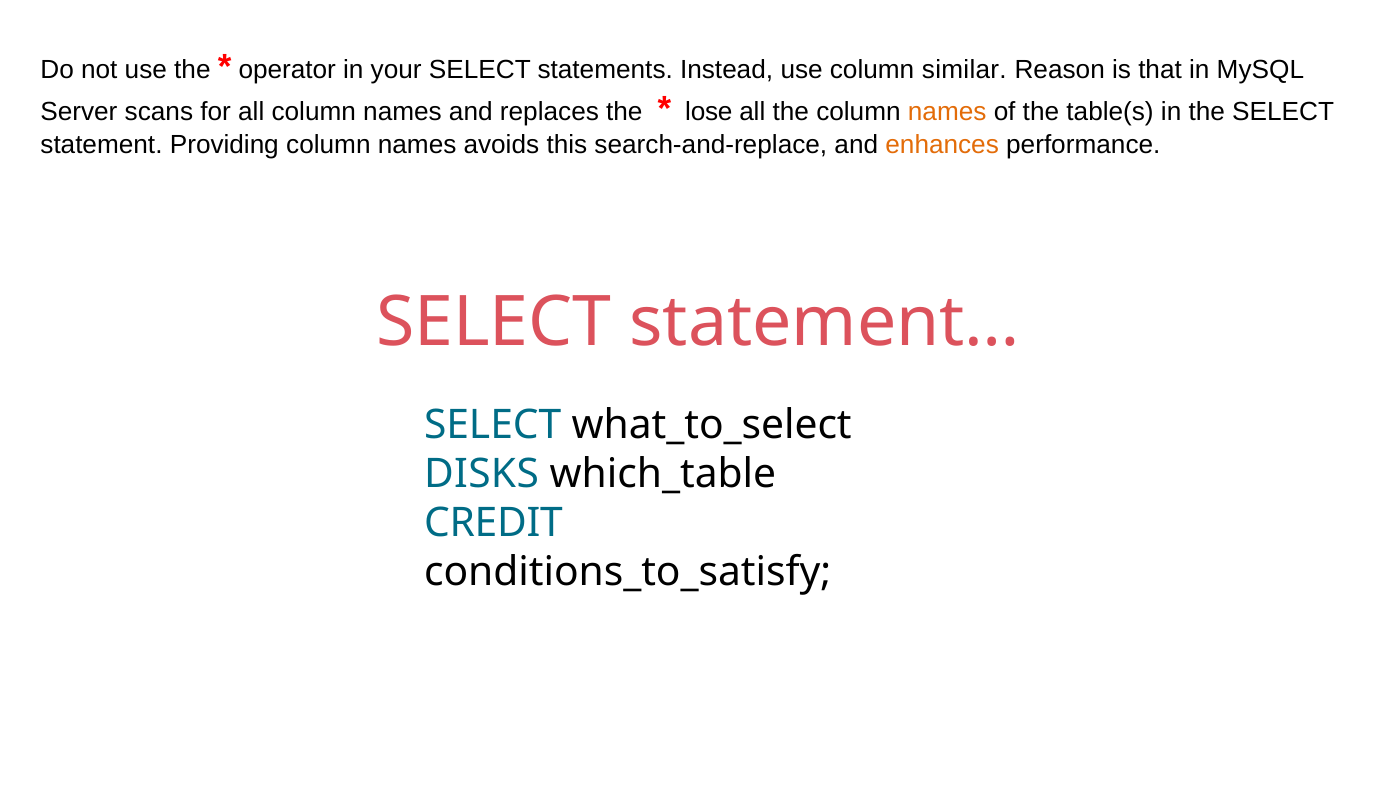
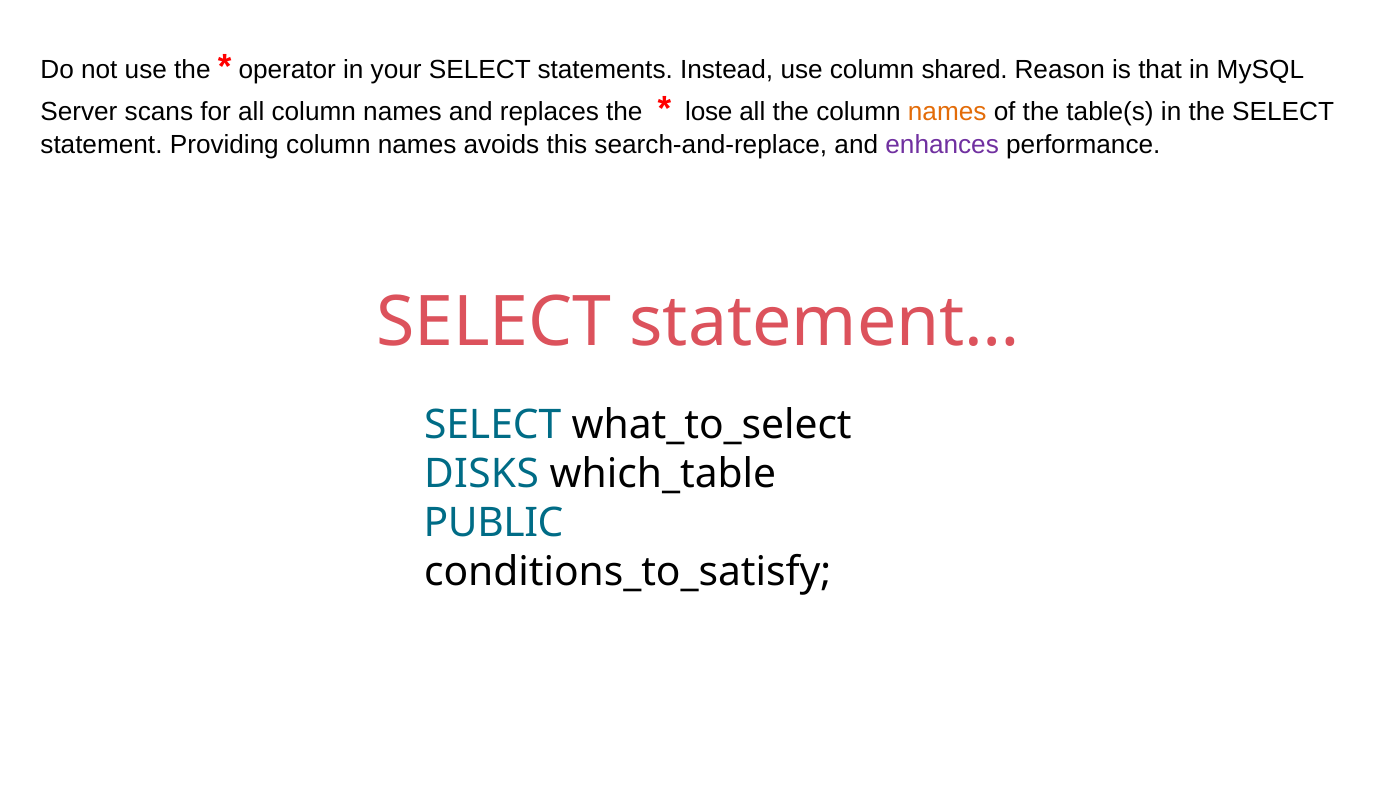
similar: similar -> shared (965, 70)
enhances colour: orange -> purple (942, 145)
CREDIT: CREDIT -> PUBLIC (494, 523)
